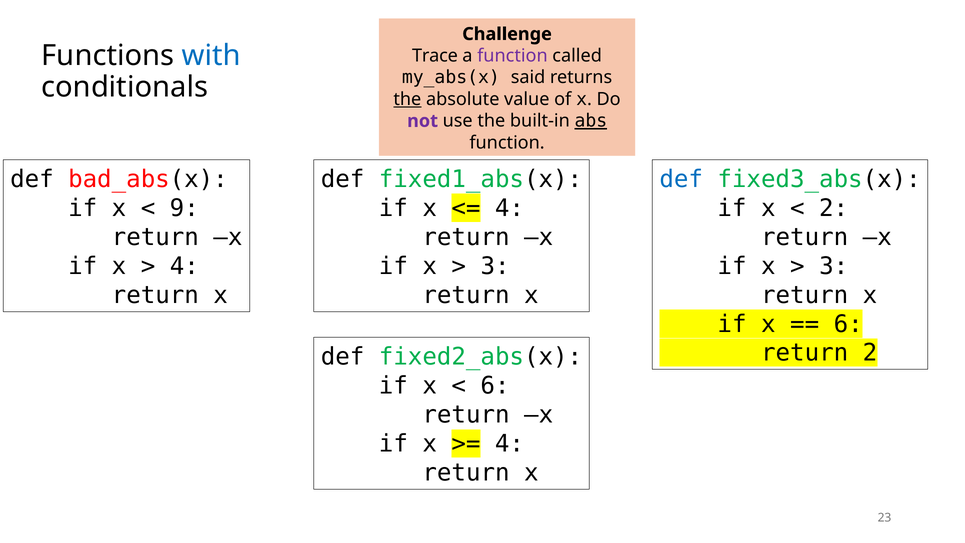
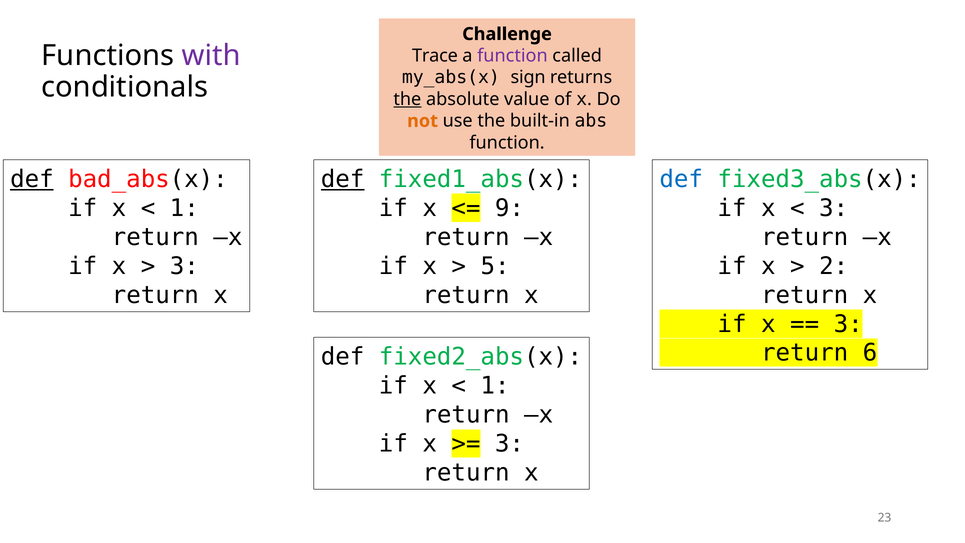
with colour: blue -> purple (211, 56)
said: said -> sign (528, 77)
not colour: purple -> orange (423, 121)
abs underline: present -> none (591, 121)
def underline: none -> present (32, 179)
def underline: none -> present (343, 179)
9: 9 -> 1 (184, 208)
4: 4 -> 9 (509, 208)
2: 2 -> 3 (834, 208)
4: 4 -> 3 (184, 266)
3: 3 -> 5 (495, 266)
3: 3 -> 2 (834, 266)
6: 6 -> 3 (848, 324)
return 2: 2 -> 6 (870, 353)
6: 6 -> 1 (495, 386)
4: 4 -> 3 (509, 444)
